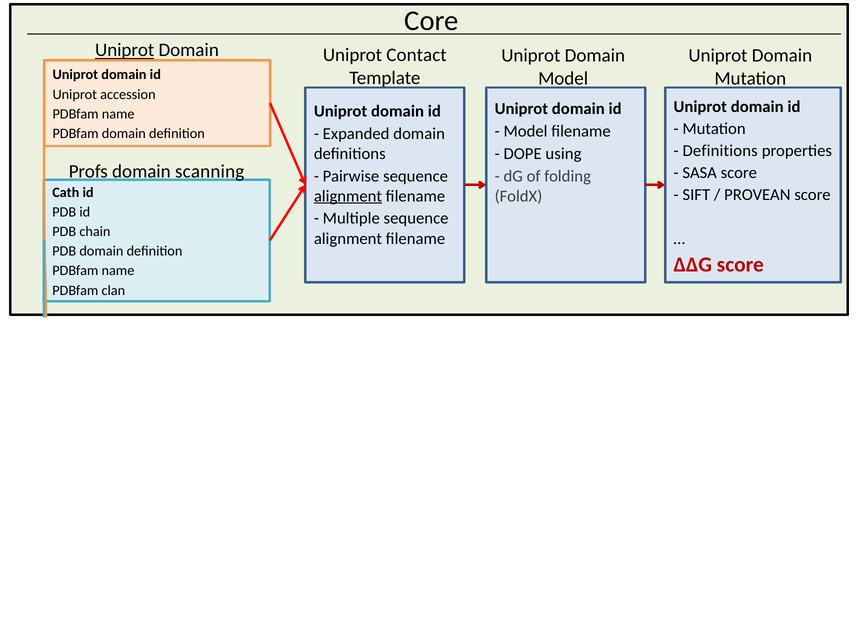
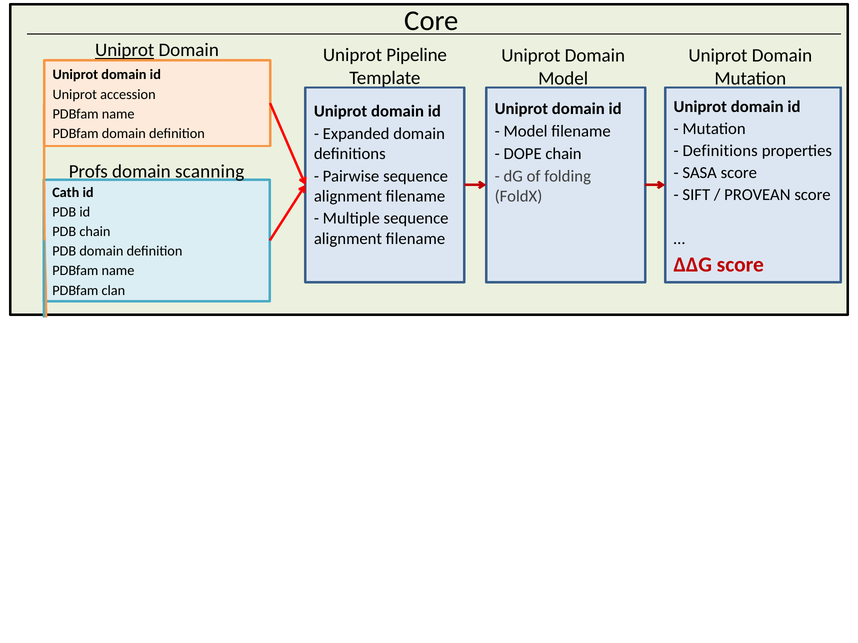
Uniprot Contact: Contact -> Pipeline (417, 55)
DOPE using: using -> chain (564, 154)
alignment underline: present -> none (348, 196)
